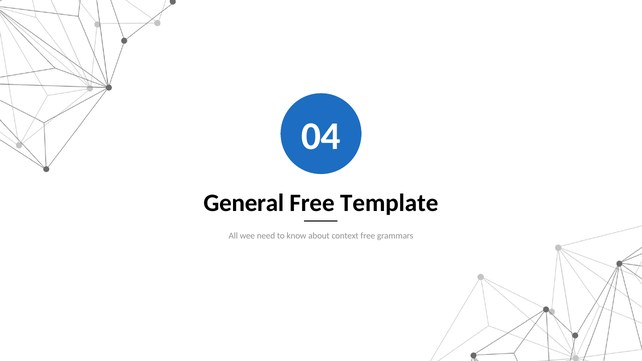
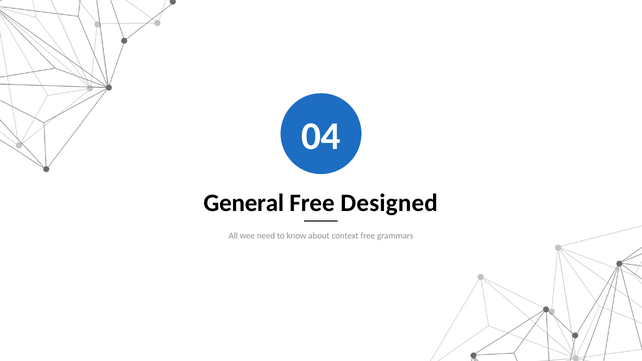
Template: Template -> Designed (389, 203)
